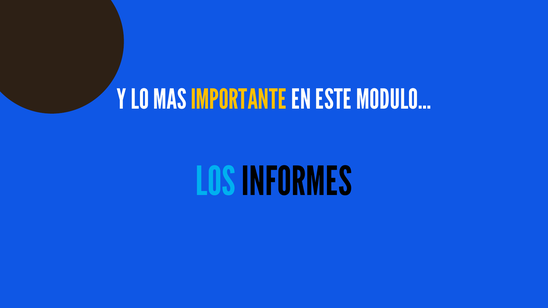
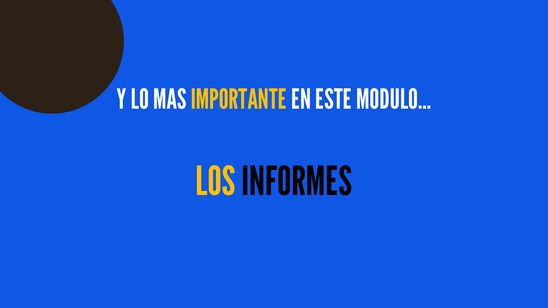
LOS colour: light blue -> yellow (216, 182)
